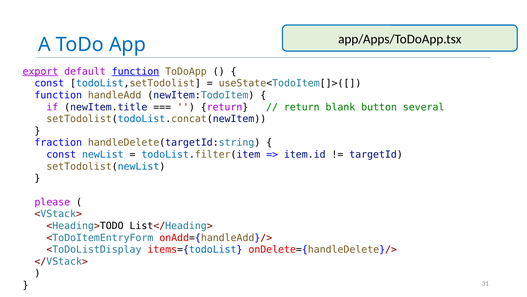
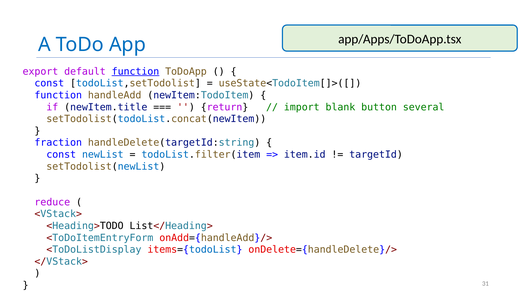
export underline: present -> none (40, 71)
return: return -> import (302, 107)
please: please -> reduce (52, 202)
